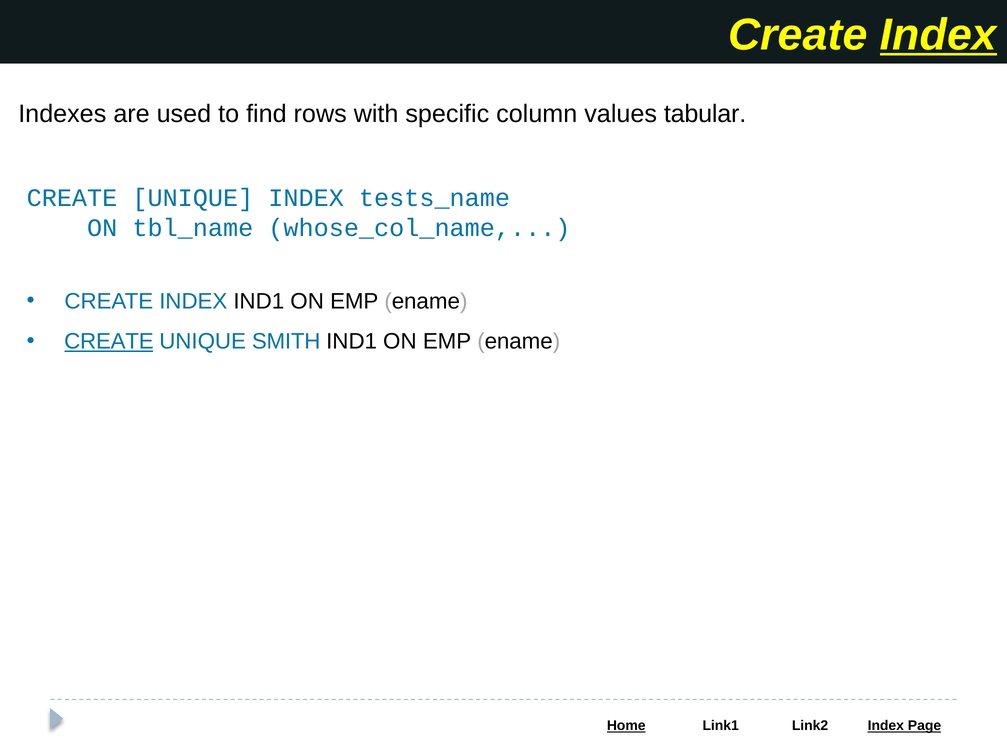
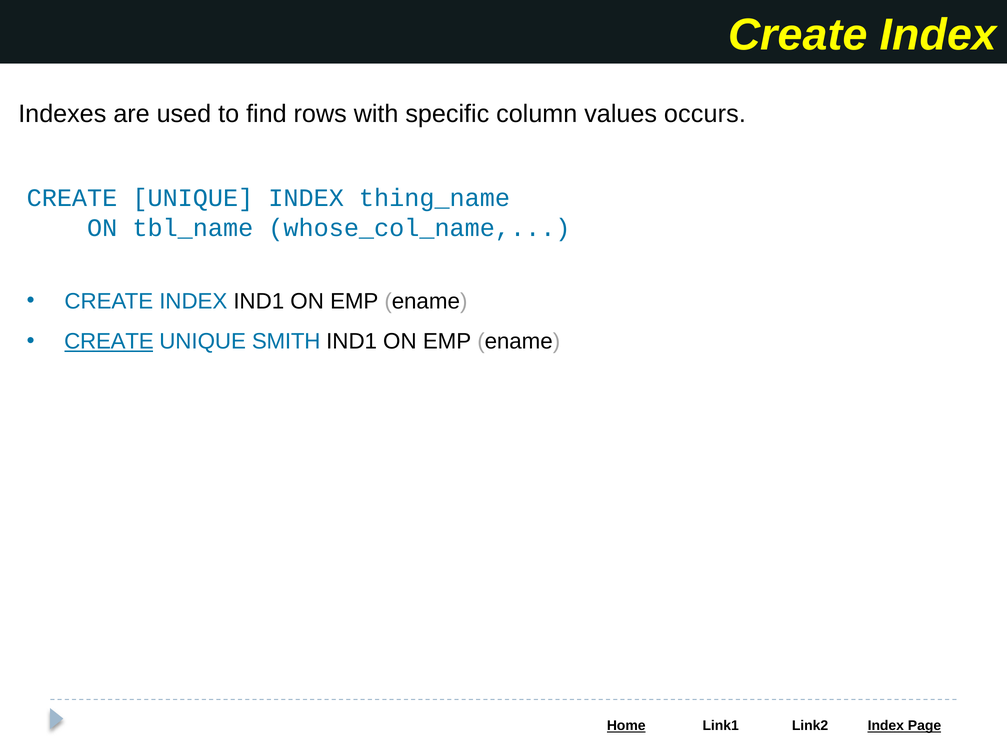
Index underline: present -> none (938, 35)
tabular: tabular -> occurs (705, 114)
tests_name: tests_name -> thing_name (435, 198)
